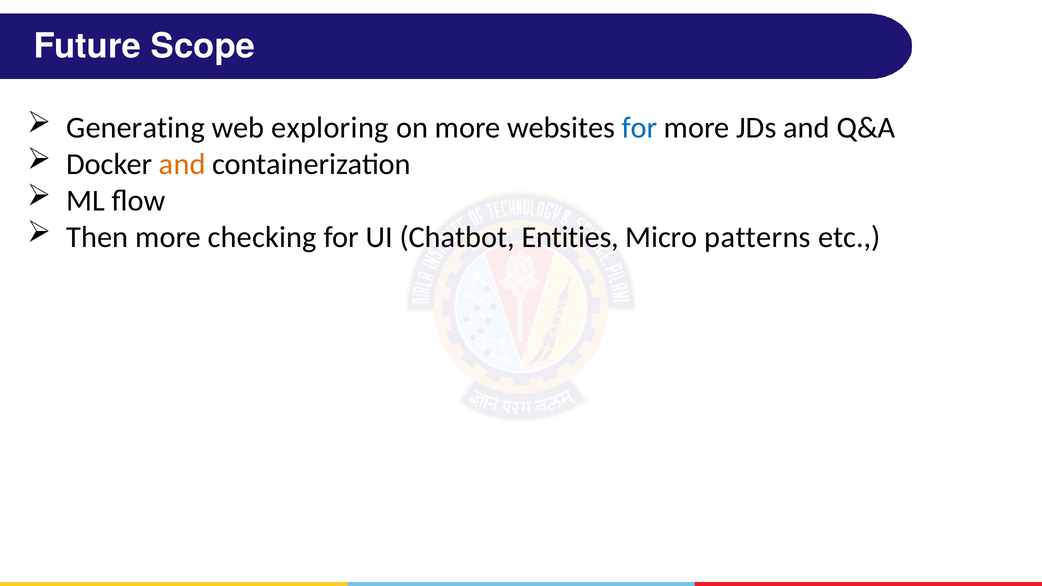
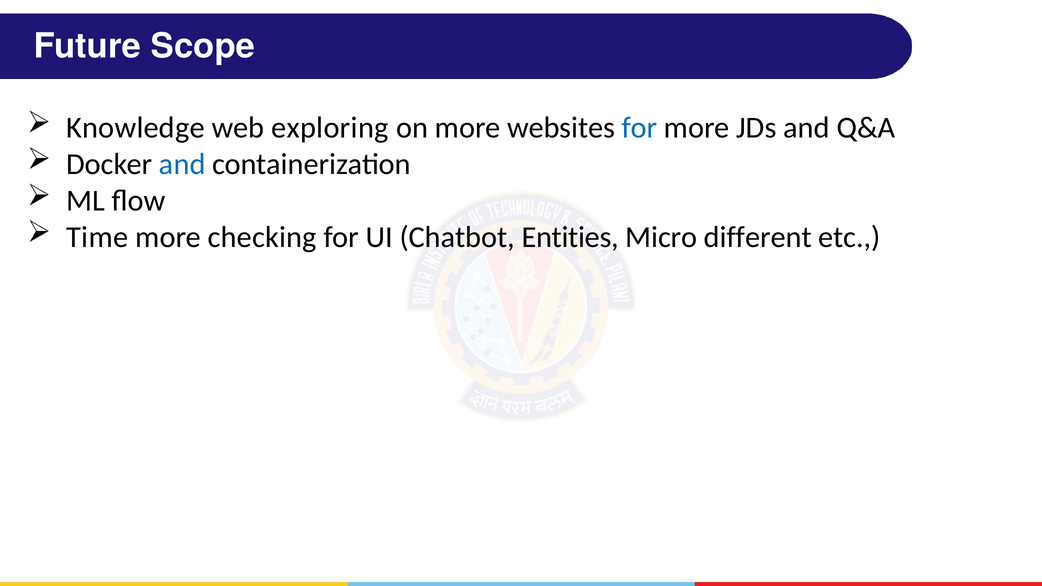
Generating: Generating -> Knowledge (135, 128)
and colour: orange -> blue (182, 164)
Then: Then -> Time (97, 237)
patterns: patterns -> different (758, 237)
